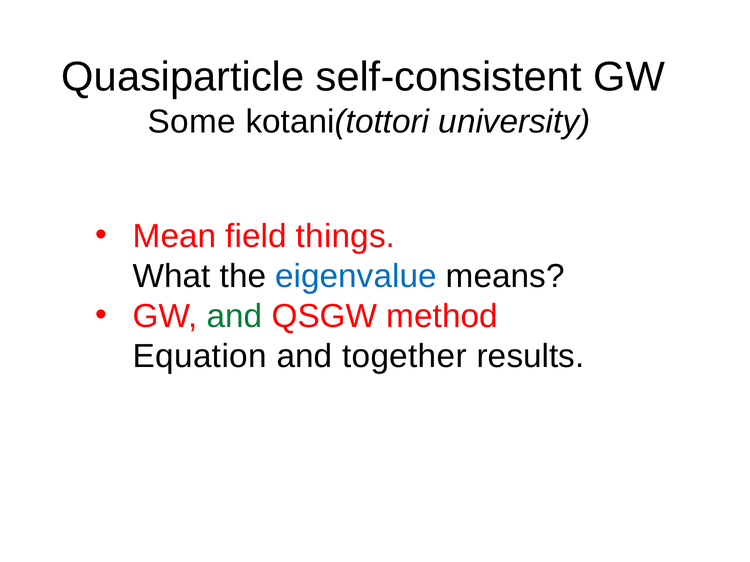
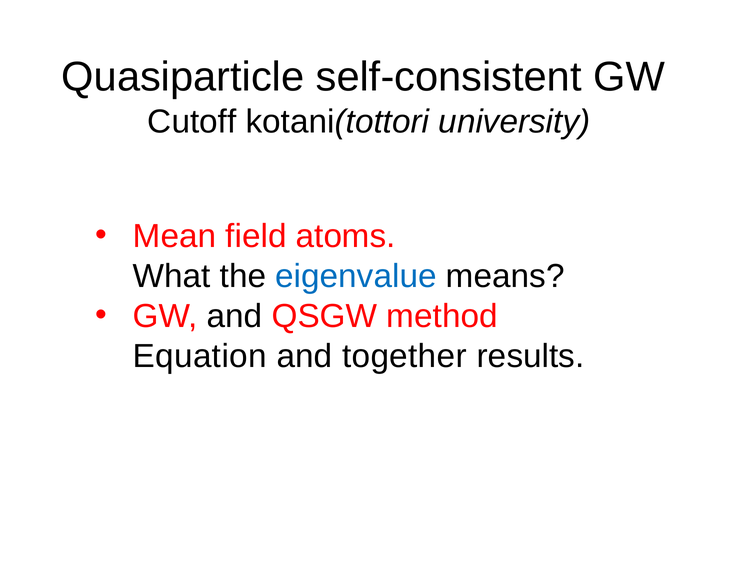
Some: Some -> Cutoff (192, 122)
things: things -> atoms (346, 236)
and colour: green -> black (235, 316)
